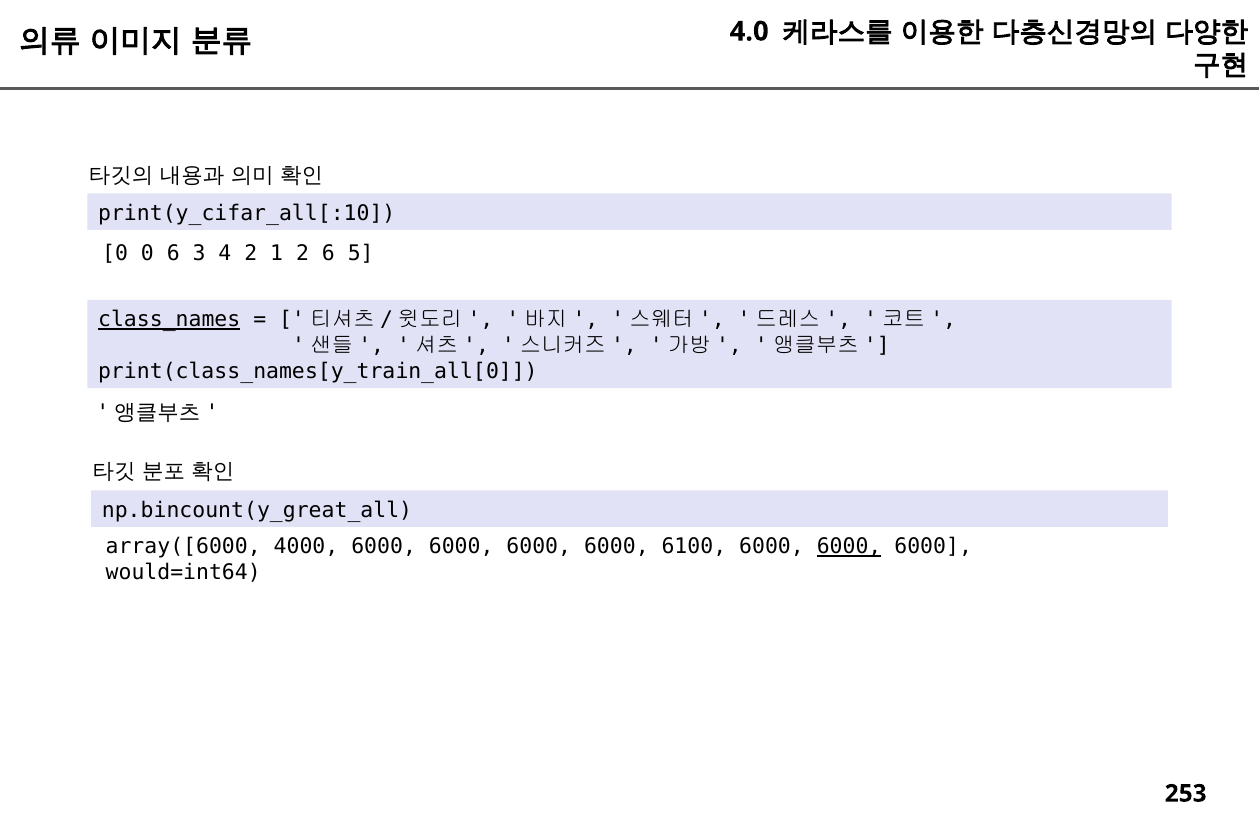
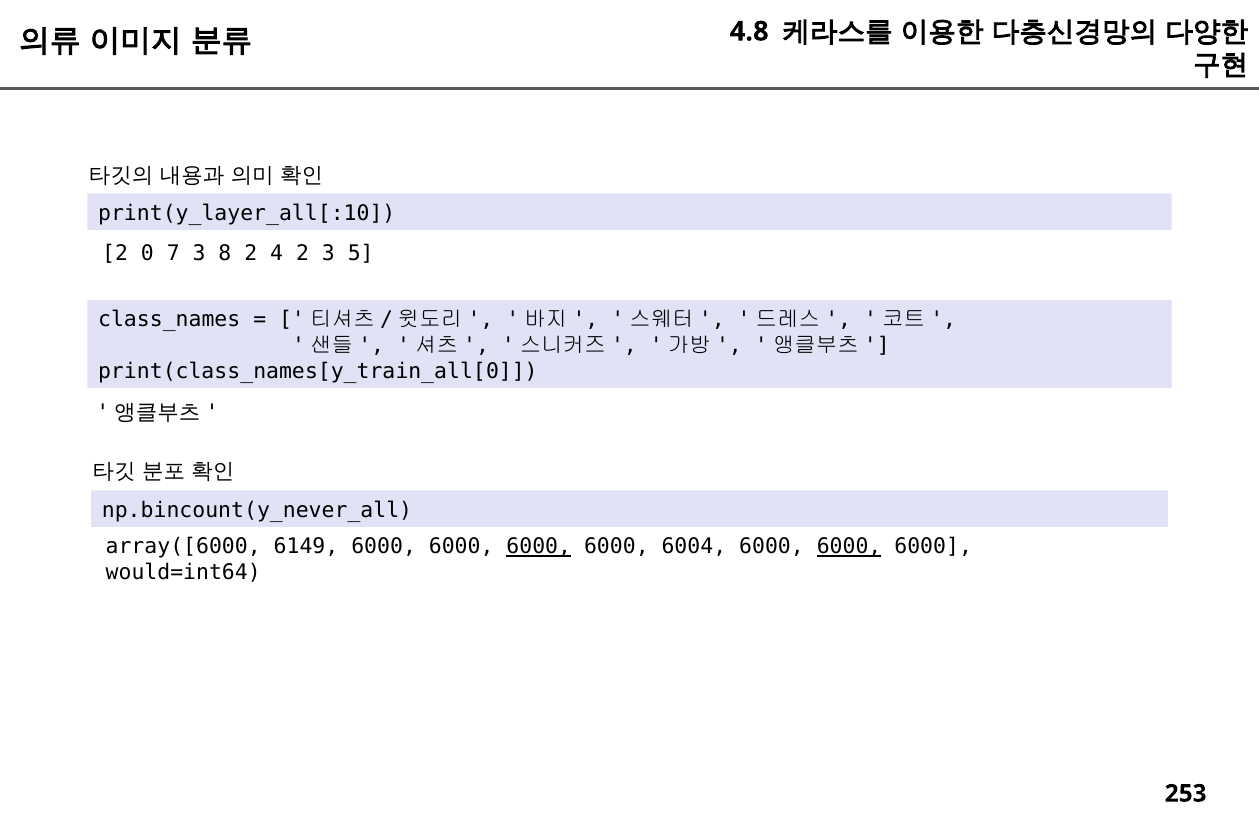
4.0: 4.0 -> 4.8 (749, 31)
print(y_cifar_all[:10: print(y_cifar_all[:10 -> print(y_layer_all[:10 (247, 213)
0: 0 -> 2 (115, 253)
0 6: 6 -> 7 (173, 253)
4: 4 -> 8 (225, 253)
1: 1 -> 4 (277, 253)
2 6: 6 -> 3 (328, 253)
class_names underline: present -> none (169, 320)
np.bincount(y_great_all: np.bincount(y_great_all -> np.bincount(y_never_all (257, 510)
4000: 4000 -> 6149 (306, 547)
6000 underline: none -> present (539, 547)
6100: 6100 -> 6004 (694, 547)
